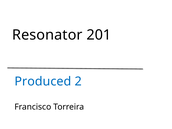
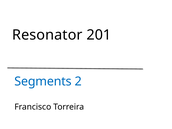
Produced: Produced -> Segments (43, 81)
